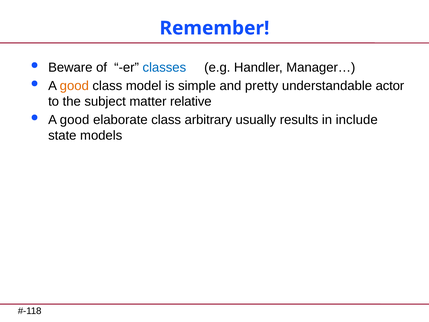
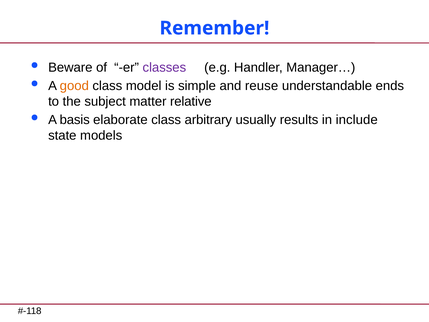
classes colour: blue -> purple (164, 67)
pretty: pretty -> reuse (262, 86)
actor: actor -> ends (390, 86)
good: good -> basis (75, 120)
